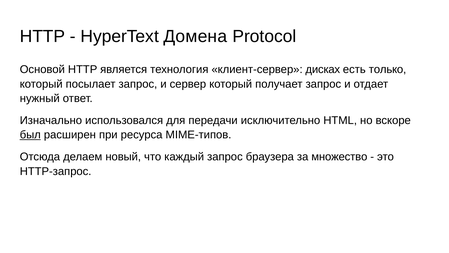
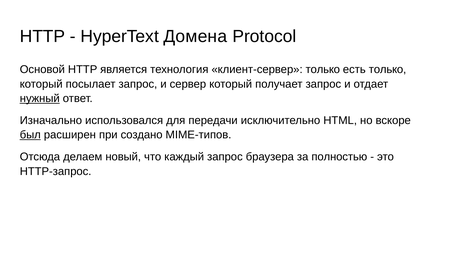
клиент-сервер дисках: дисках -> только (323, 69)
нужный underline: none -> present (40, 98)
ресурса: ресурса -> создано (142, 135)
множество: множество -> полностью (339, 157)
